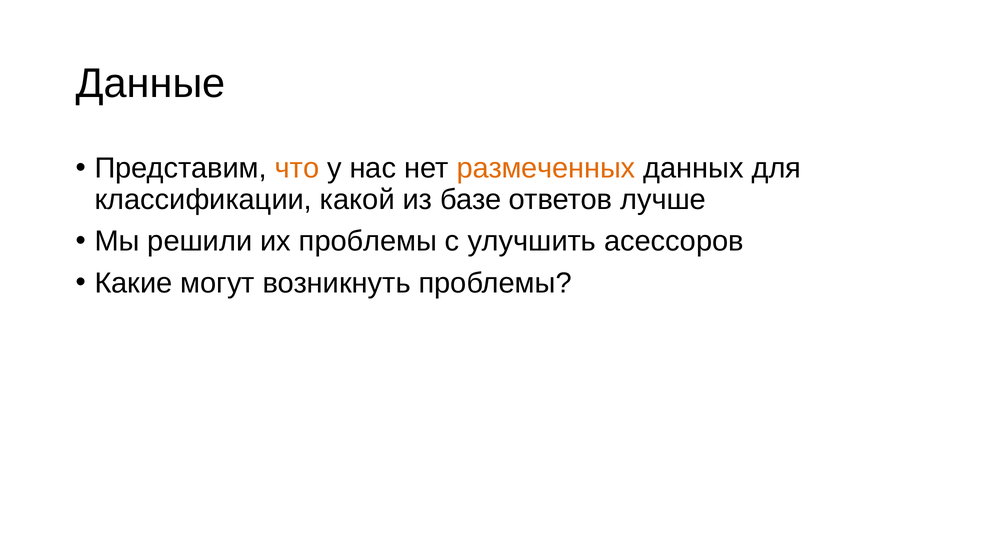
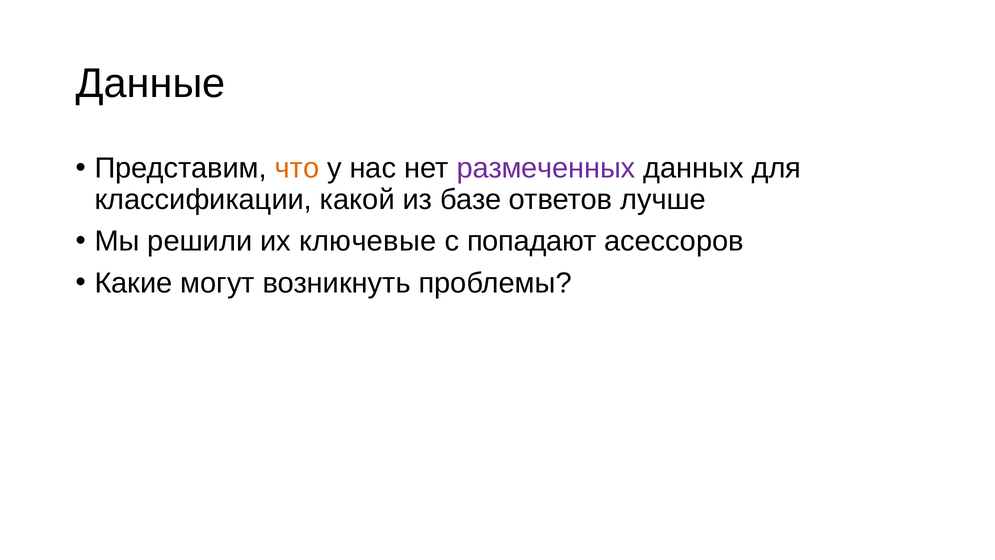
размеченных colour: orange -> purple (546, 168)
их проблемы: проблемы -> ключевые (368, 241)
улучшить: улучшить -> попадают (532, 241)
